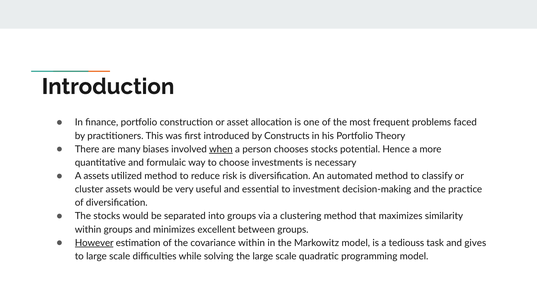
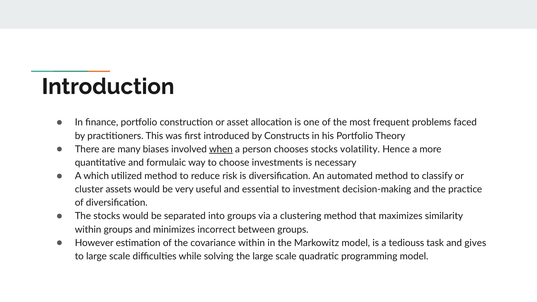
potential: potential -> volatility (360, 149)
A assets: assets -> which (96, 176)
excellent: excellent -> incorrect (217, 230)
However underline: present -> none (94, 243)
